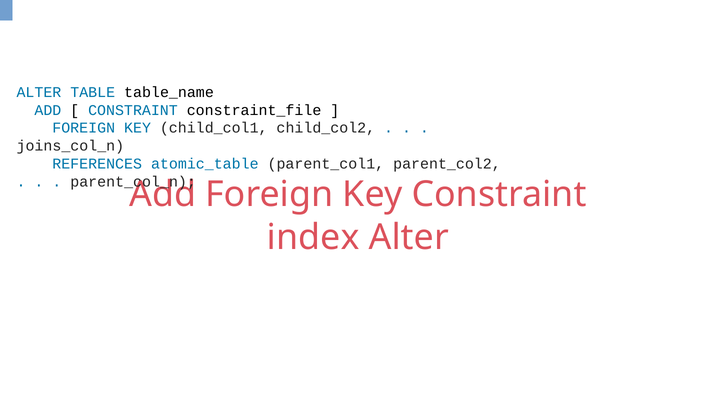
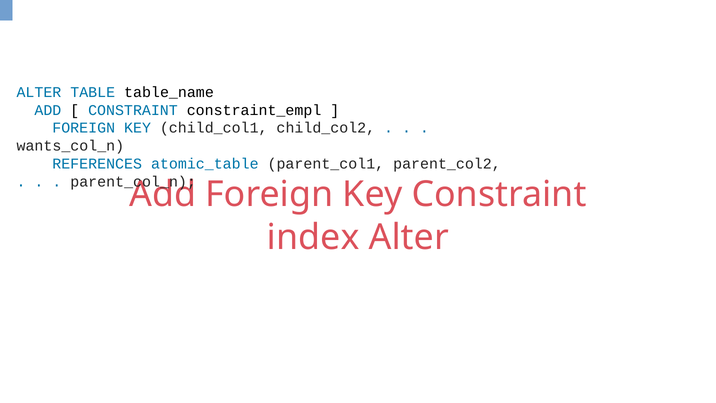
constraint_file: constraint_file -> constraint_empl (254, 110)
joins_col_n: joins_col_n -> wants_col_n (70, 146)
